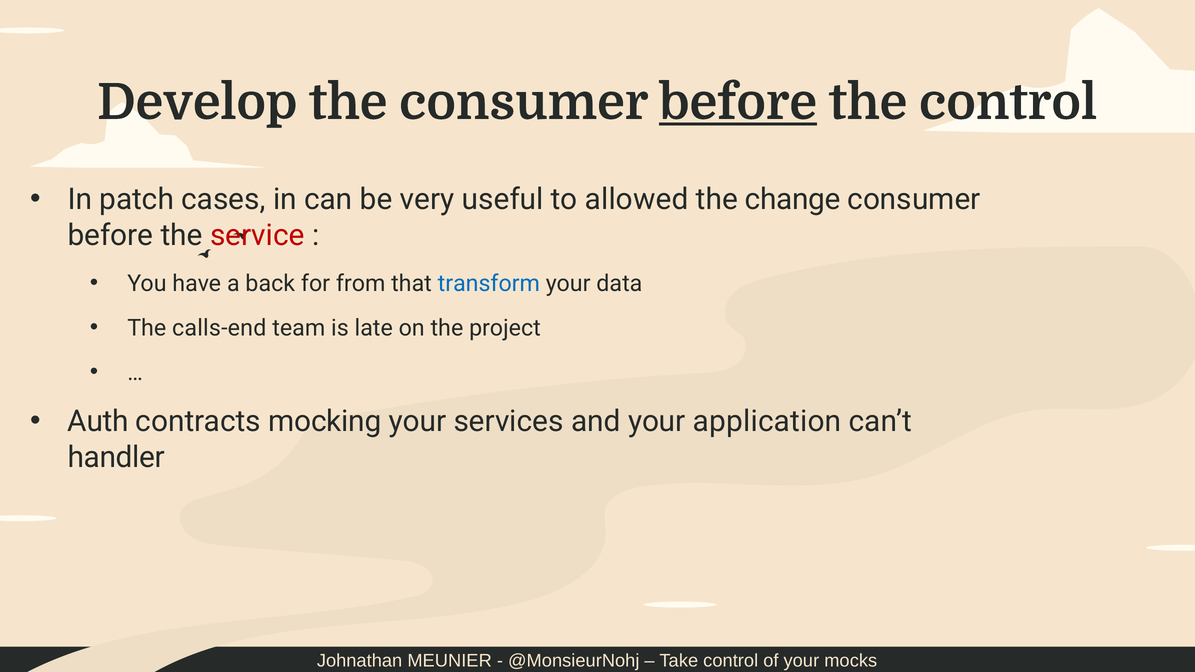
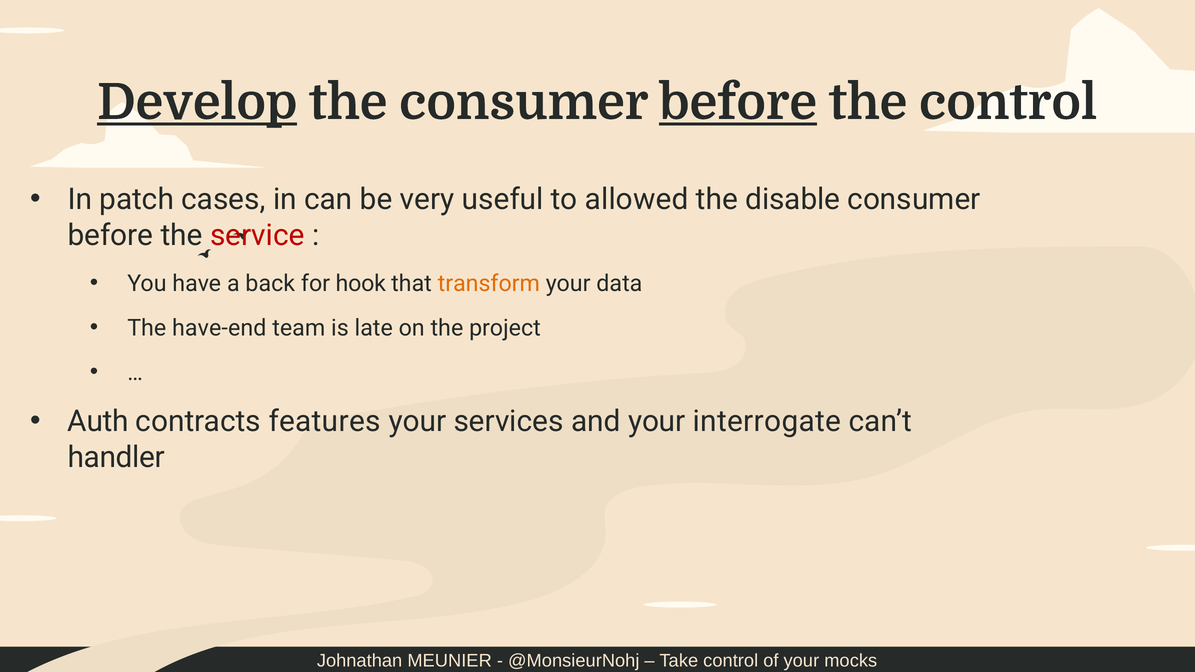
Develop underline: none -> present (197, 103)
change: change -> disable (793, 200)
from: from -> hook (361, 284)
transform colour: blue -> orange (489, 284)
calls-end: calls-end -> have-end (219, 328)
mocking: mocking -> features (325, 421)
application: application -> interrogate (767, 421)
